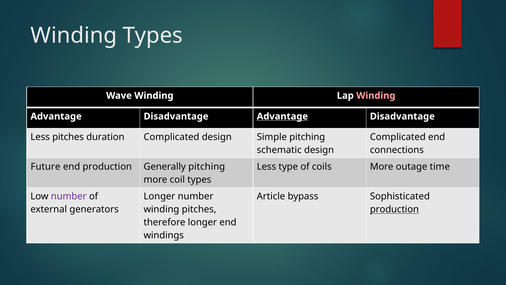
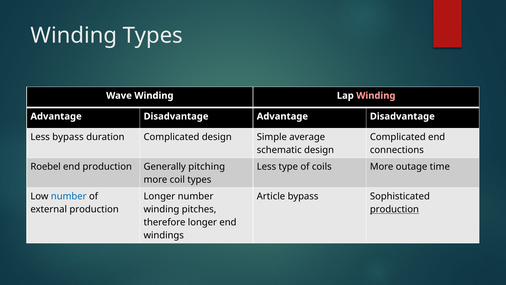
Advantage underline: present -> none (282, 116)
Less pitches: pitches -> bypass (68, 137)
Simple pitching: pitching -> average (307, 137)
Future: Future -> Roebel (46, 167)
number colour: purple -> blue (69, 196)
external generators: generators -> production (94, 209)
